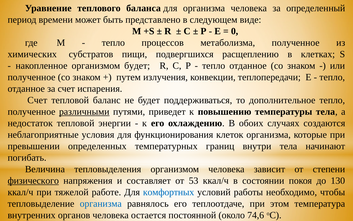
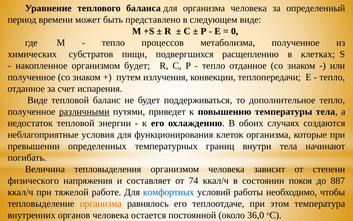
Счет: Счет -> Виде (37, 100)
физического underline: present -> none (33, 180)
53: 53 -> 74 (194, 180)
130: 130 -> 887 (338, 180)
организма colour: blue -> orange (101, 203)
74,6: 74,6 -> 36,0 (256, 215)
